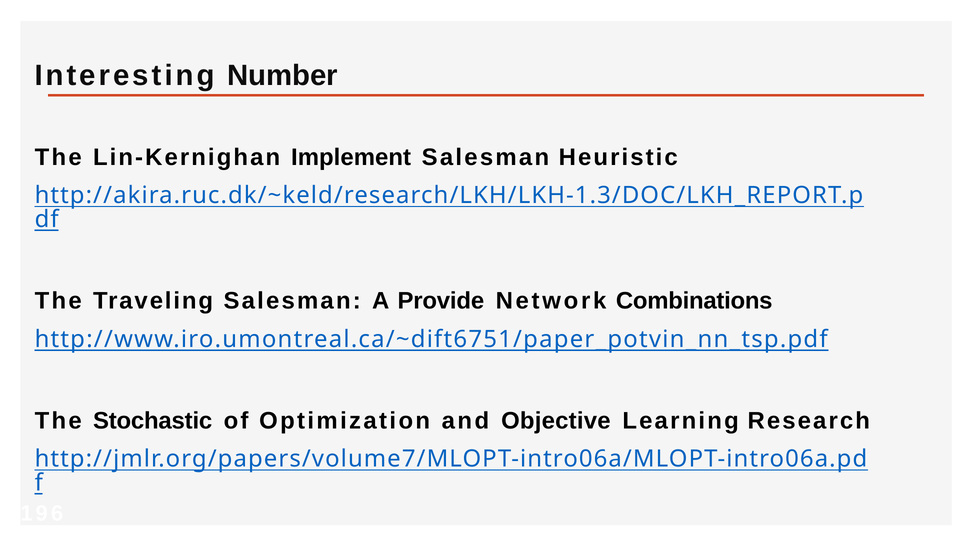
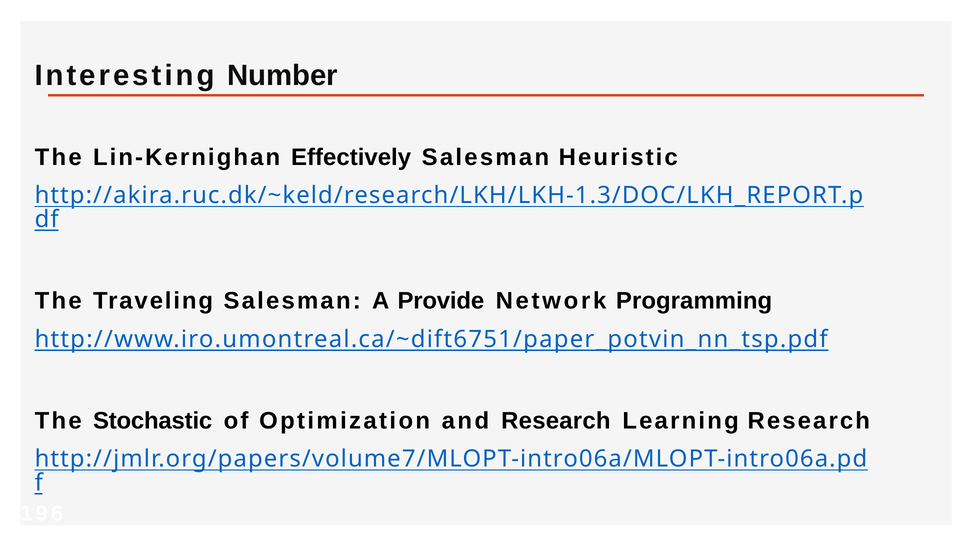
Implement: Implement -> Effectively (351, 158)
Combinations: Combinations -> Programming (694, 301)
and Objective: Objective -> Research (556, 421)
